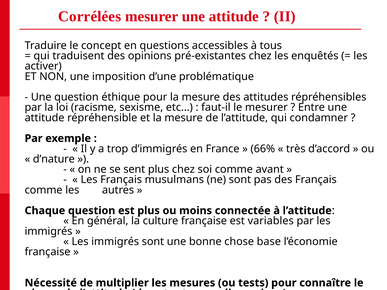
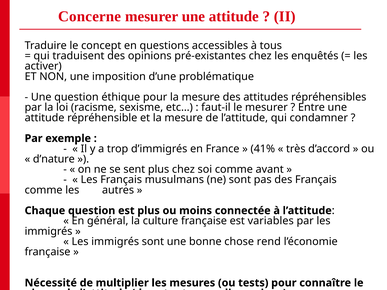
Corrélées: Corrélées -> Concerne (90, 17)
66%: 66% -> 41% (263, 149)
base: base -> rend (269, 242)
